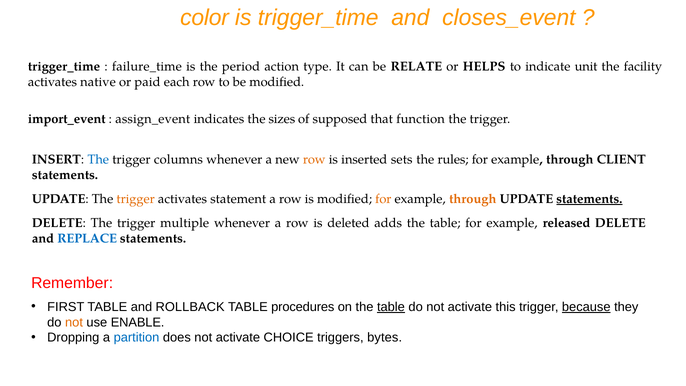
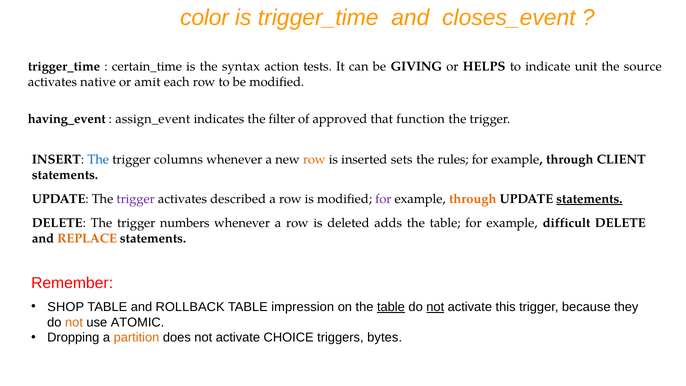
failure_time: failure_time -> certain_time (147, 66)
period: period -> syntax (241, 66)
type: type -> tests (318, 66)
RELATE: RELATE -> GIVING (416, 66)
facility: facility -> source (643, 66)
paid: paid -> amit (147, 82)
import_event: import_event -> having_event (67, 119)
sizes: sizes -> filter (282, 119)
supposed: supposed -> approved (340, 119)
trigger colour: orange -> purple (136, 199)
statement: statement -> described (238, 199)
for colour: orange -> purple (383, 199)
multiple: multiple -> numbers (185, 223)
released: released -> difficult (567, 223)
REPLACE colour: blue -> orange (87, 238)
FIRST: FIRST -> SHOP (66, 307)
procedures: procedures -> impression (303, 307)
not underline: none -> present (435, 307)
because underline: present -> none (586, 307)
ENABLE: ENABLE -> ATOMIC (138, 322)
partition colour: blue -> orange (136, 338)
